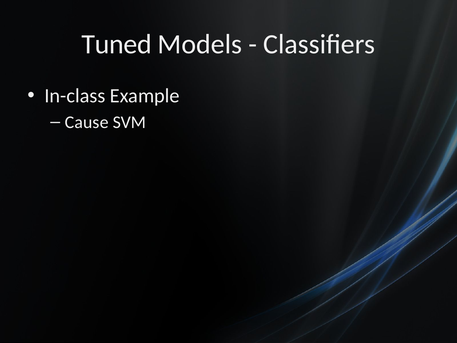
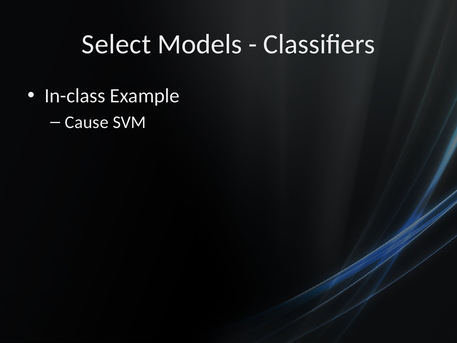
Tuned: Tuned -> Select (116, 44)
